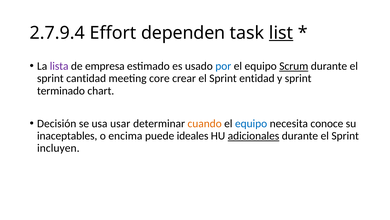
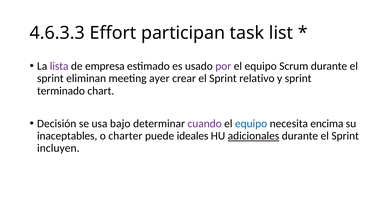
2.7.9.4: 2.7.9.4 -> 4.6.3.3 (57, 33)
dependen: dependen -> participan (183, 33)
list underline: present -> none (281, 33)
por colour: blue -> purple (223, 66)
Scrum underline: present -> none (294, 66)
cantidad: cantidad -> eliminan (86, 78)
core: core -> ayer (159, 78)
entidad: entidad -> relativo (257, 78)
usar: usar -> bajo (120, 123)
cuando colour: orange -> purple (205, 123)
conoce: conoce -> encima (327, 123)
encima: encima -> charter (125, 136)
